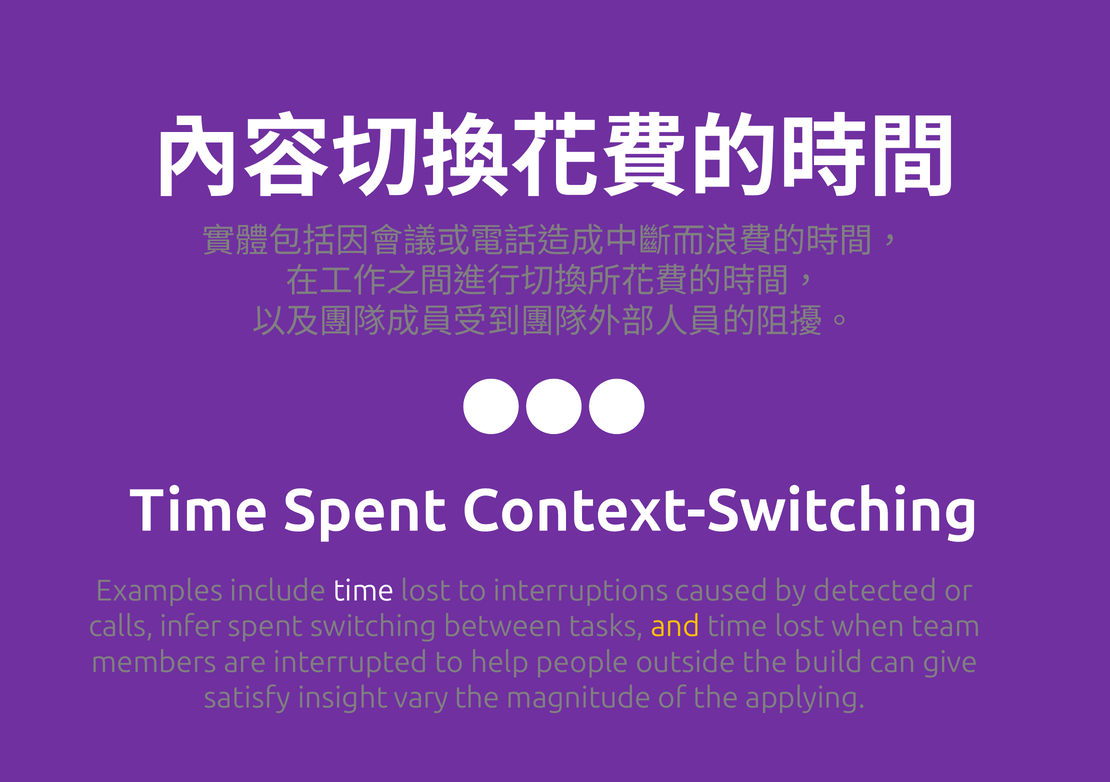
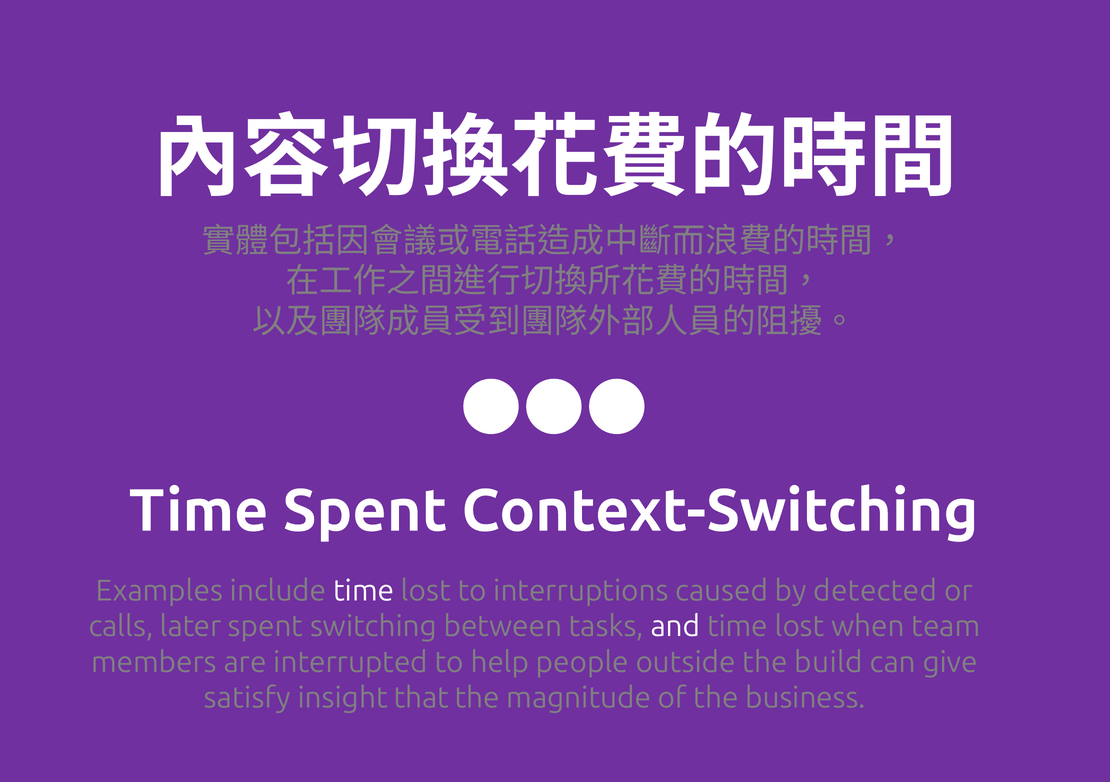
infer: infer -> later (191, 627)
and colour: yellow -> white (675, 627)
vary: vary -> that (421, 698)
applying: applying -> business (806, 698)
